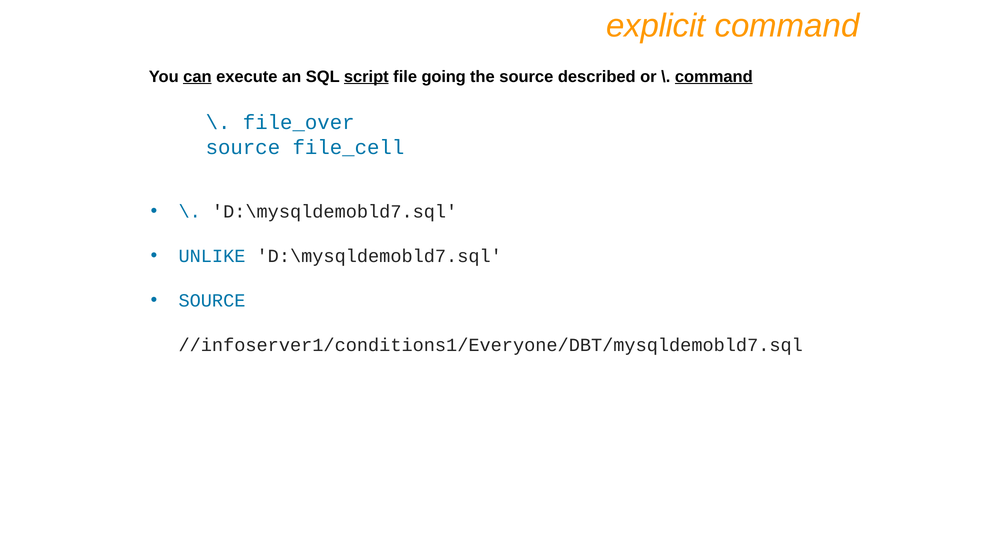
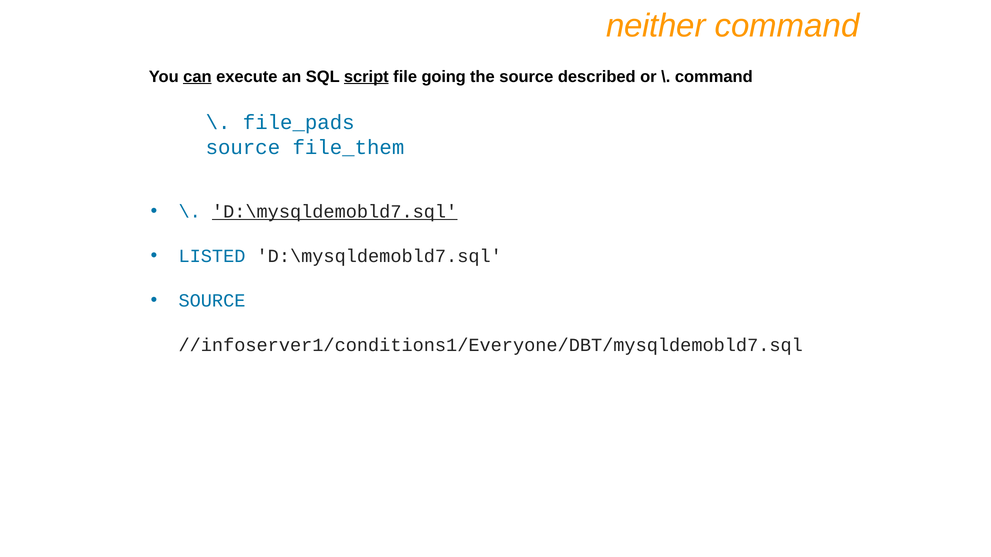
explicit: explicit -> neither (656, 26)
command underline: present -> none (714, 77)
file_over: file_over -> file_pads (299, 123)
file_cell: file_cell -> file_them (348, 148)
D:\mysqldemobld7.sql underline: none -> present (335, 212)
UNLIKE: UNLIKE -> LISTED (212, 256)
